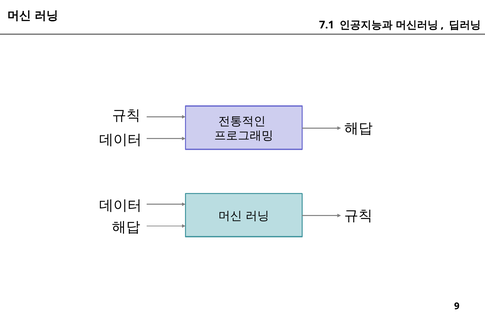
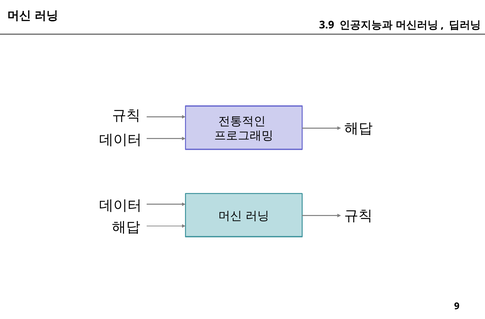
7.1: 7.1 -> 3.9 (327, 25)
